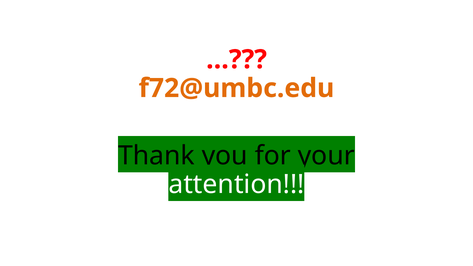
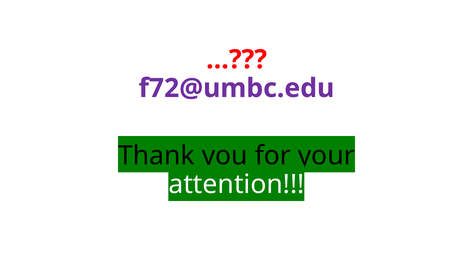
f72@umbc.edu colour: orange -> purple (236, 88)
